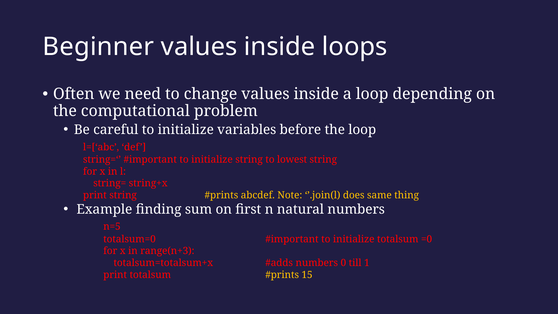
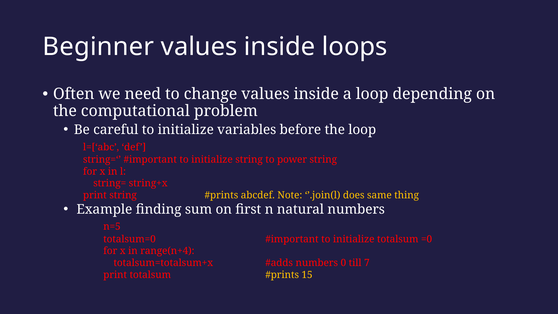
lowest: lowest -> power (292, 160)
range(n+3: range(n+3 -> range(n+4 (167, 251)
1: 1 -> 7 (367, 263)
